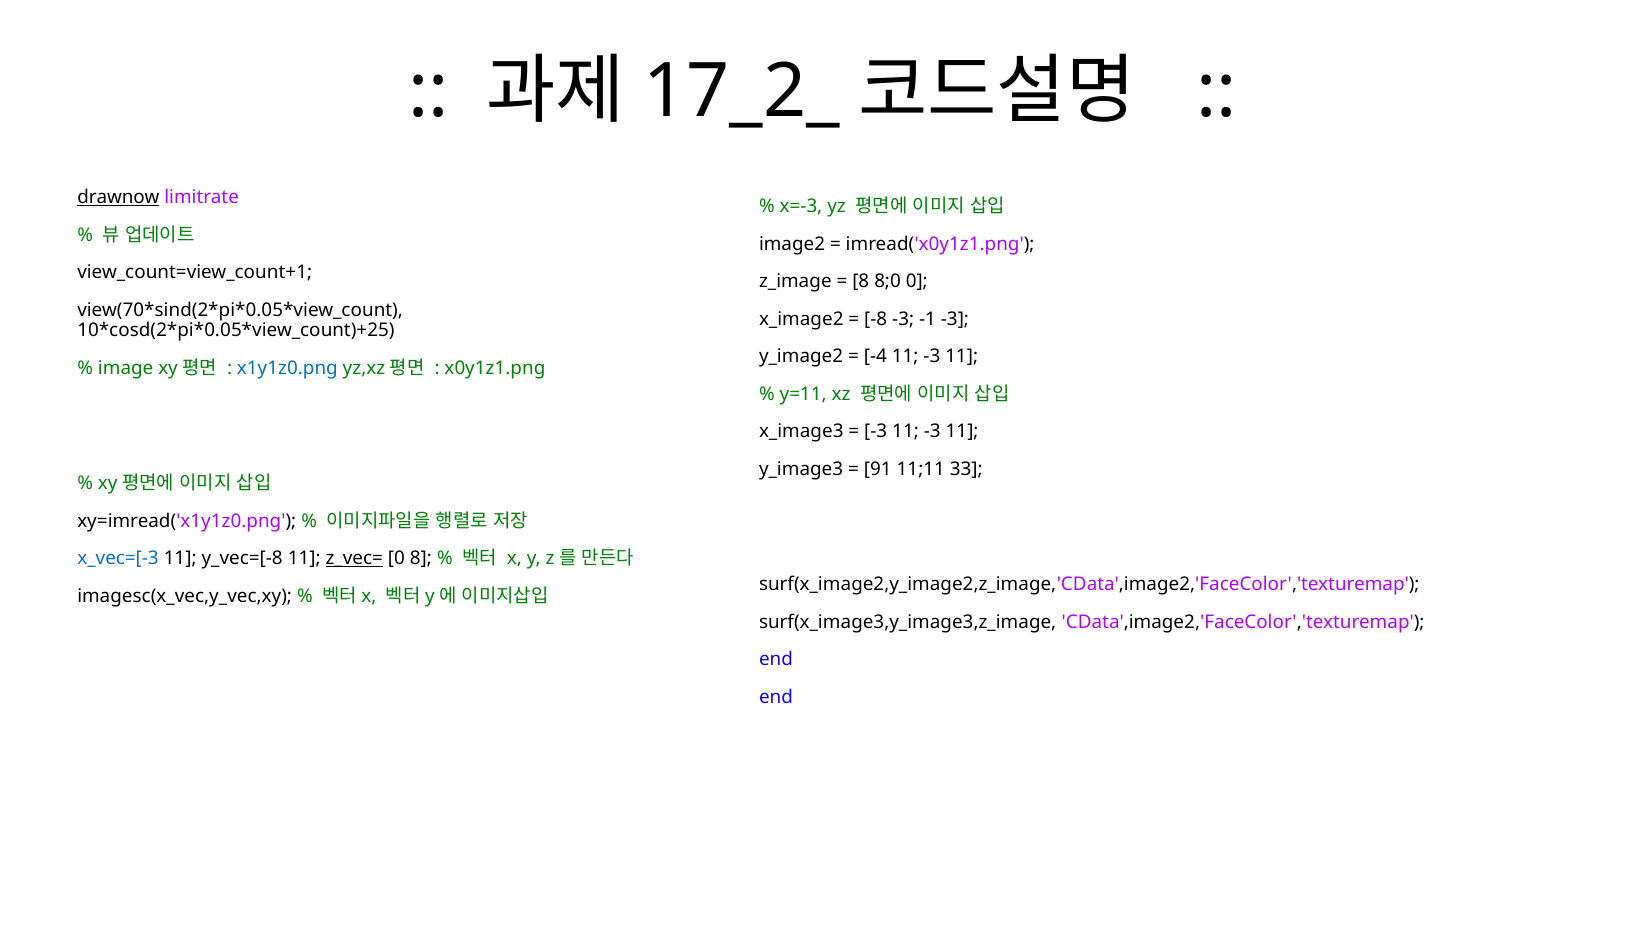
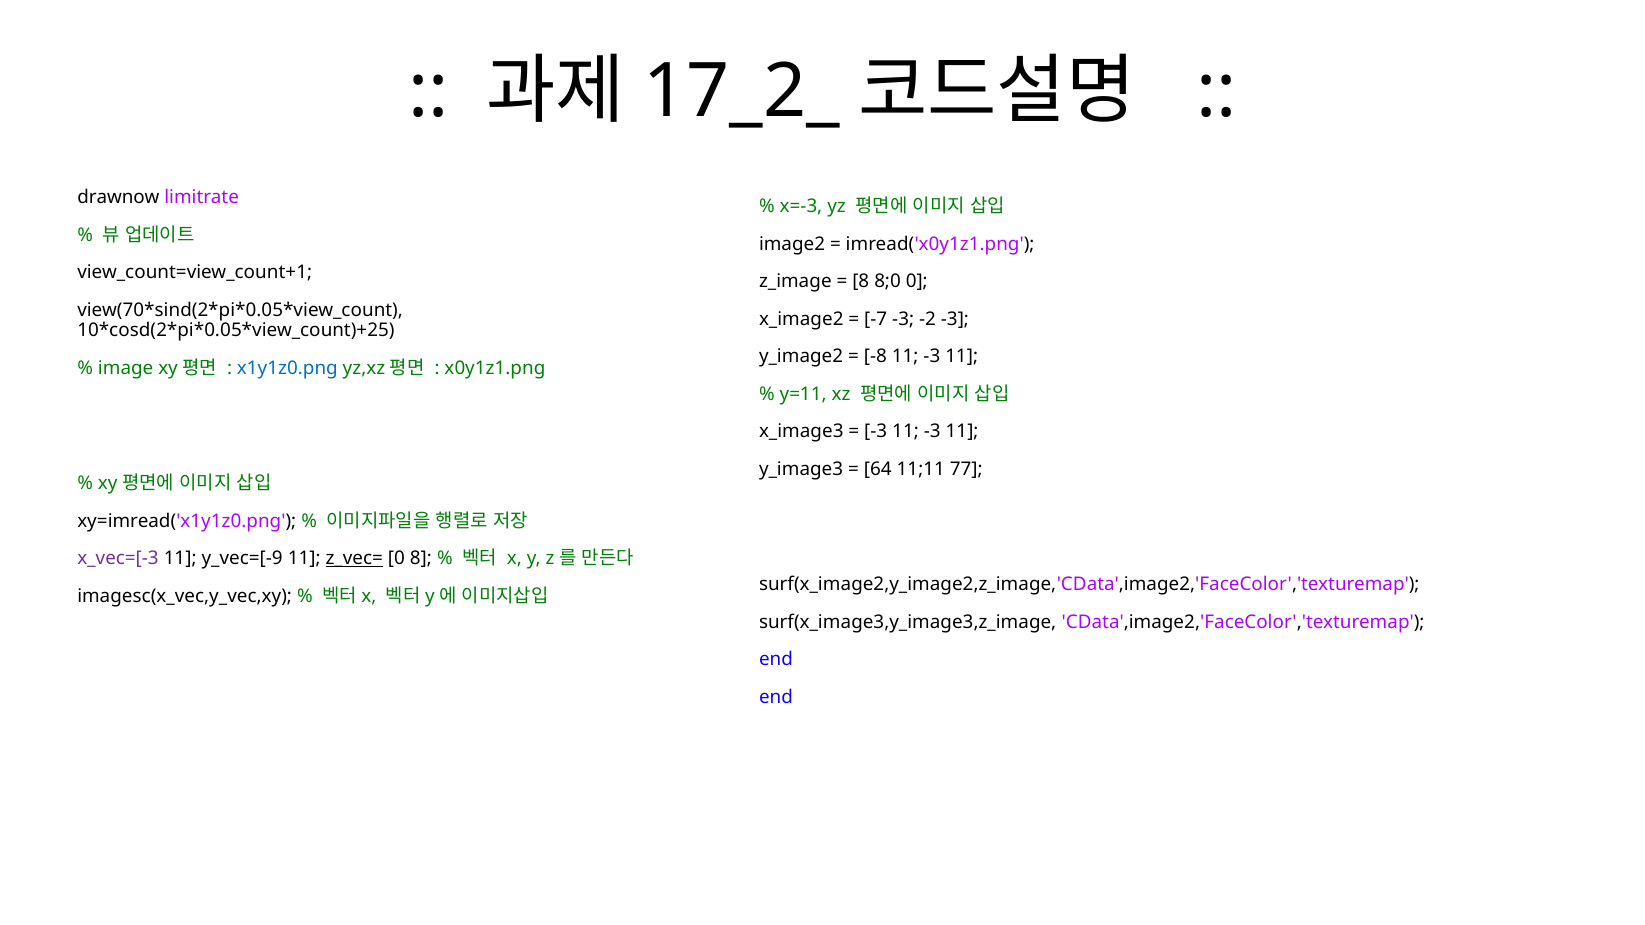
drawnow underline: present -> none (118, 198)
-8: -8 -> -7 (876, 319)
-1: -1 -> -2 (927, 319)
-4: -4 -> -8 (875, 357)
91: 91 -> 64 (878, 469)
33: 33 -> 77 (966, 469)
x_vec=[-3 colour: blue -> purple (118, 559)
y_vec=[-8: y_vec=[-8 -> y_vec=[-9 (242, 559)
